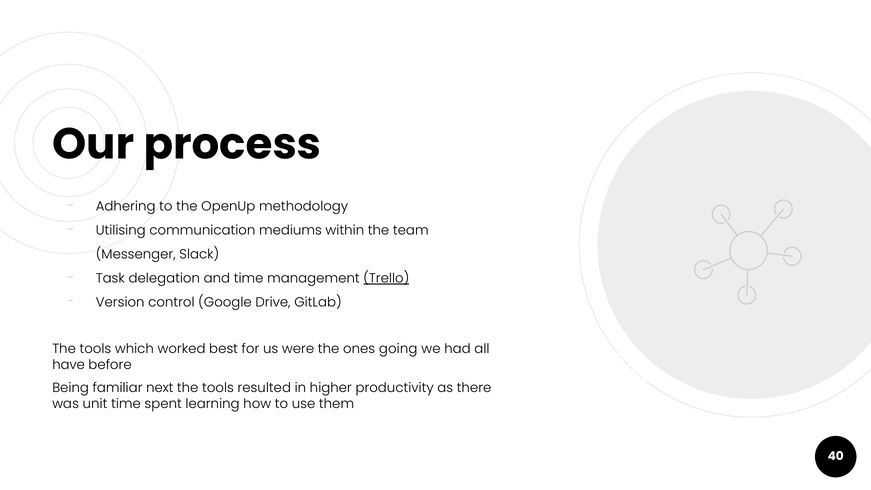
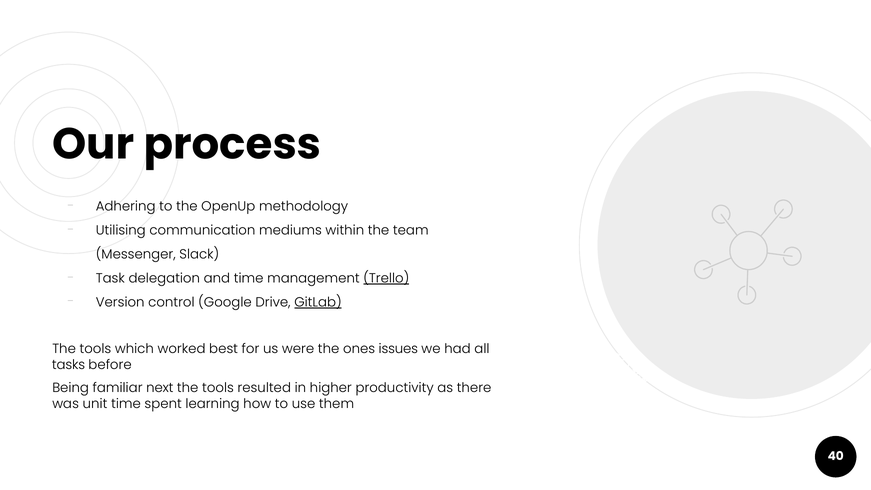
GitLab underline: none -> present (318, 302)
going: going -> issues (398, 349)
have: have -> tasks (69, 365)
